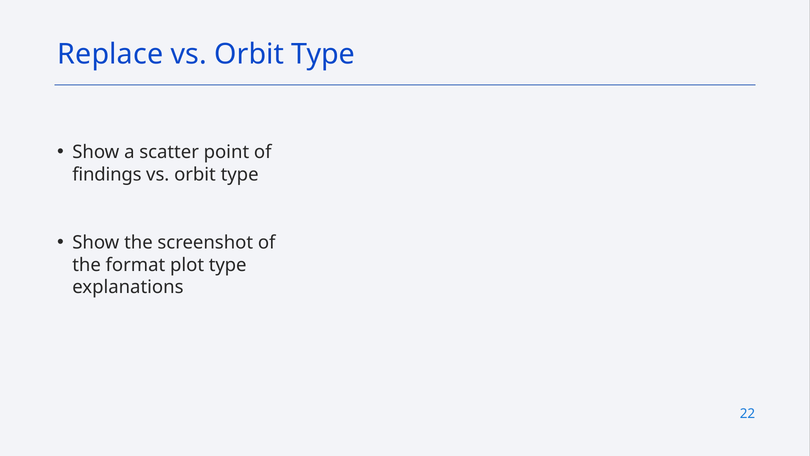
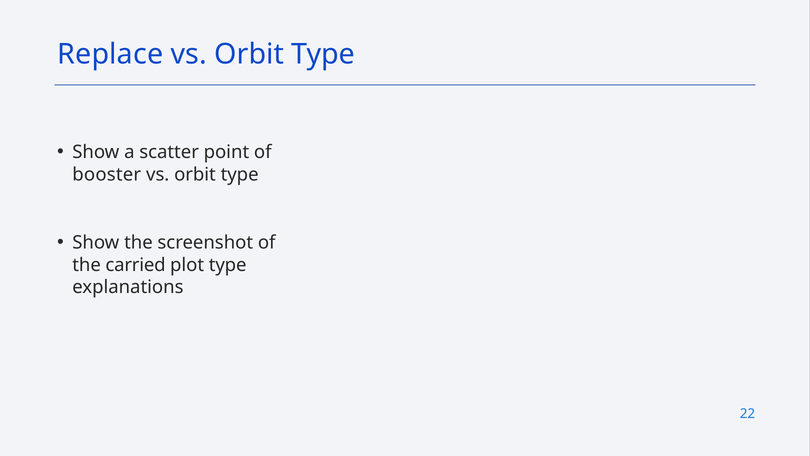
findings: findings -> booster (107, 174)
format: format -> carried (136, 265)
